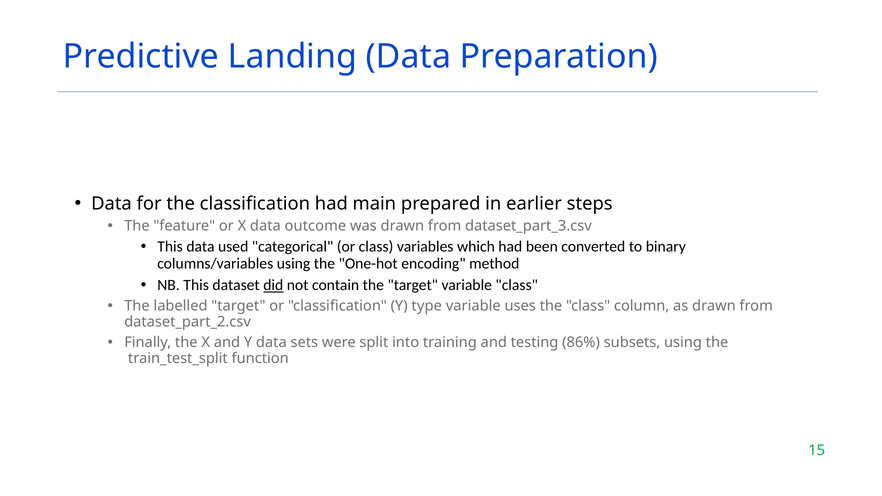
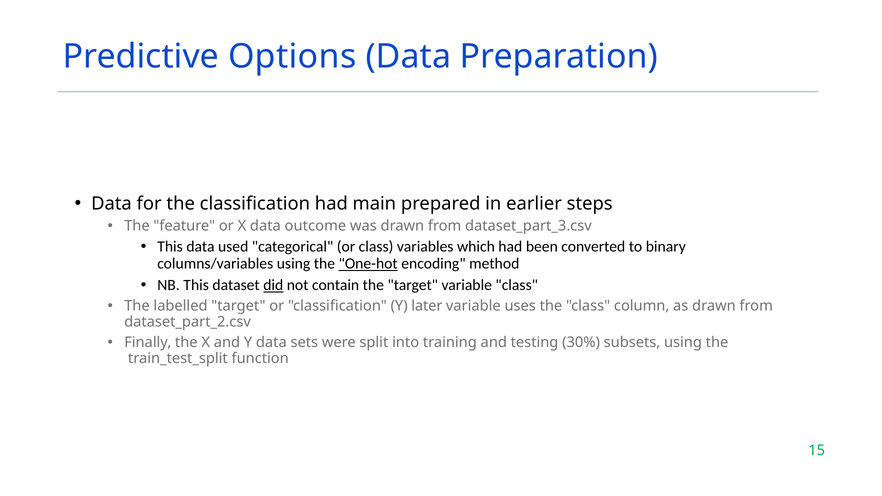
Landing: Landing -> Options (292, 57)
One-hot underline: none -> present (368, 264)
type: type -> later (427, 306)
86%: 86% -> 30% (581, 342)
